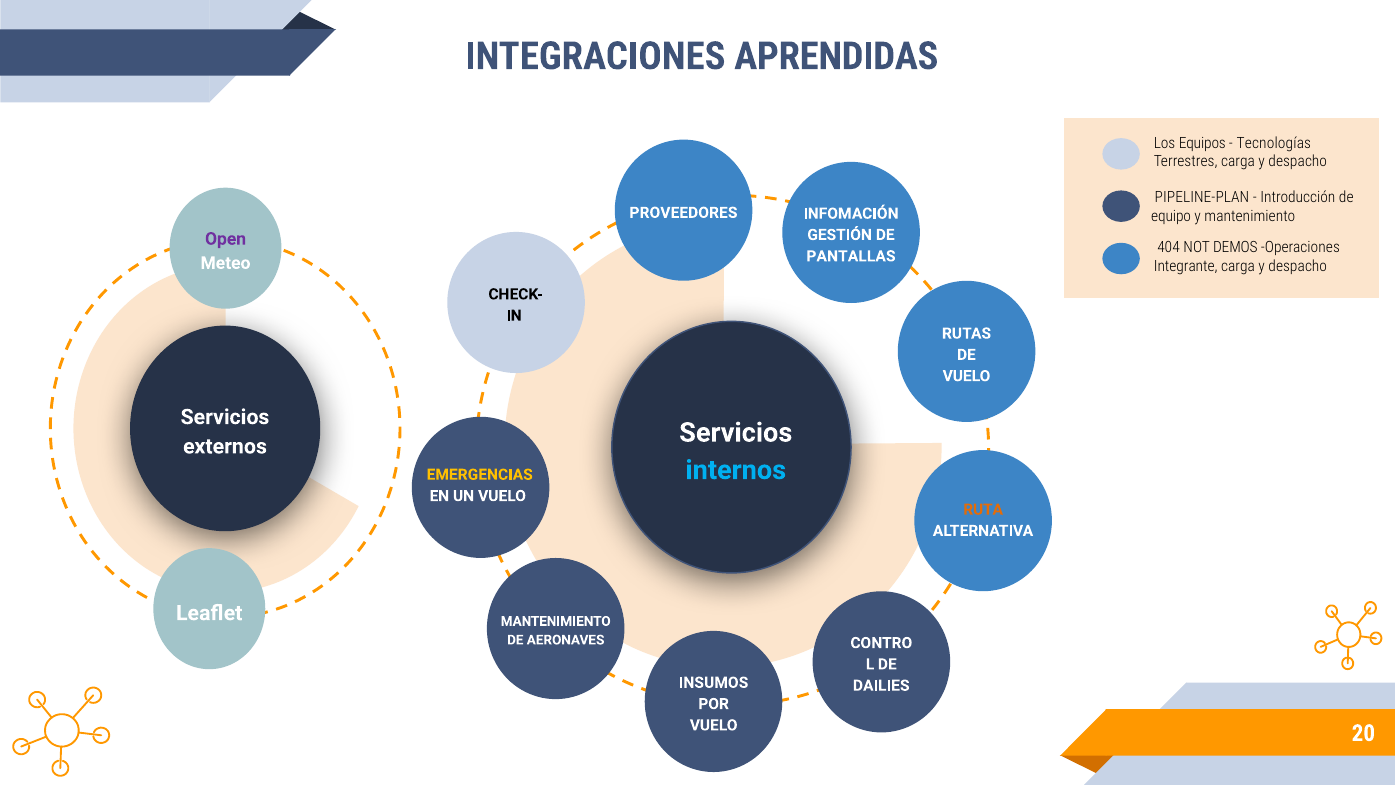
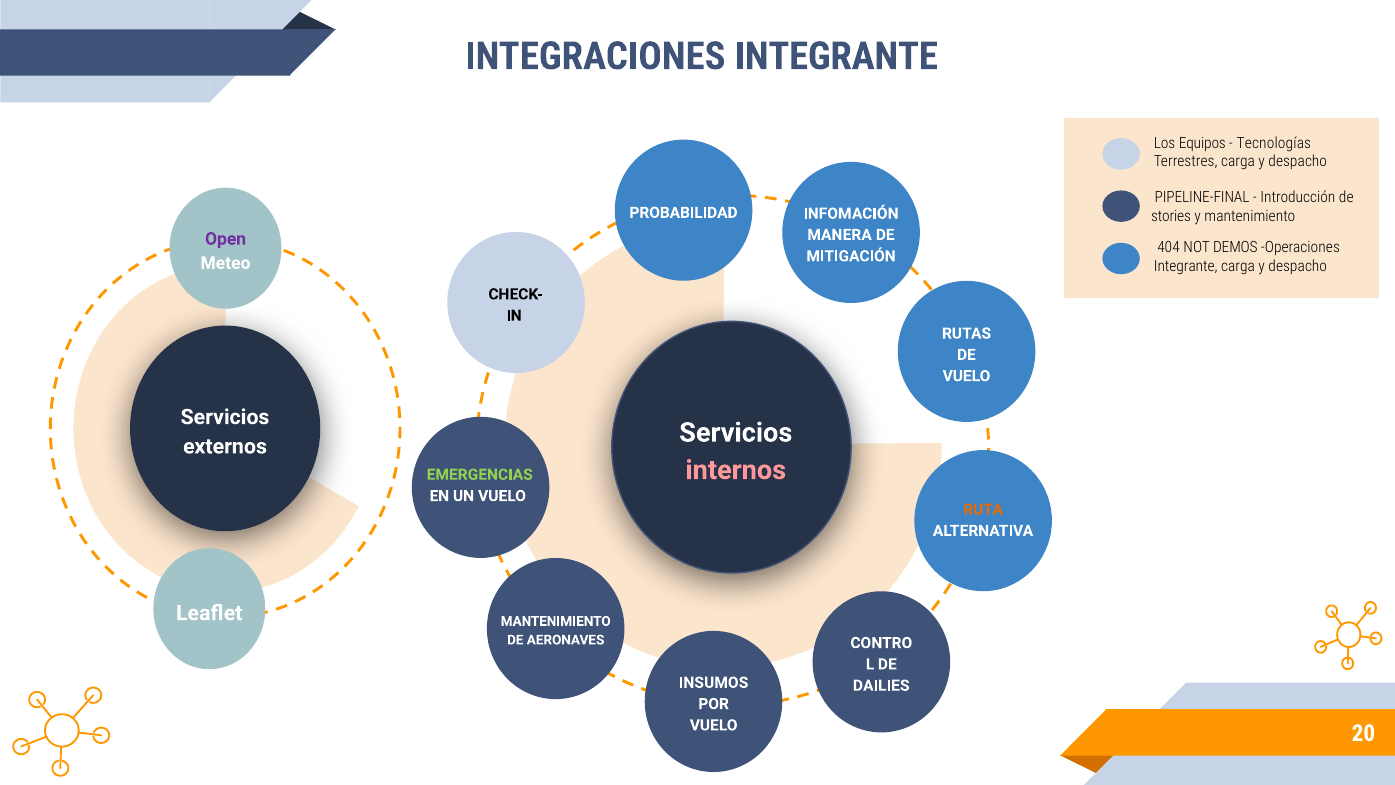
INTEGRACIONES APRENDIDAS: APRENDIDAS -> INTEGRANTE (836, 56)
PIPELINE-PLAN: PIPELINE-PLAN -> PIPELINE-FINAL (1202, 197)
PROVEEDORES: PROVEEDORES -> PROBABILIDAD (684, 213)
equipo: equipo -> stories (1171, 216)
GESTIÓN: GESTIÓN -> MANERA (840, 235)
PANTALLAS: PANTALLAS -> MITIGACIÓN (851, 256)
internos colour: light blue -> pink (736, 470)
EMERGENCIAS colour: yellow -> light green (480, 474)
